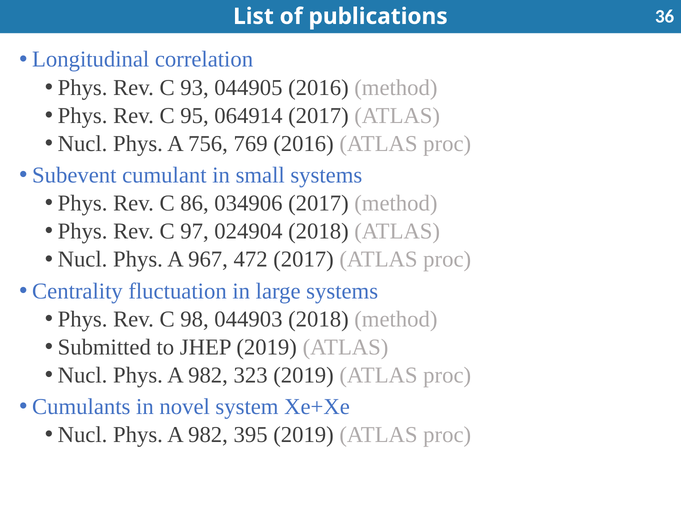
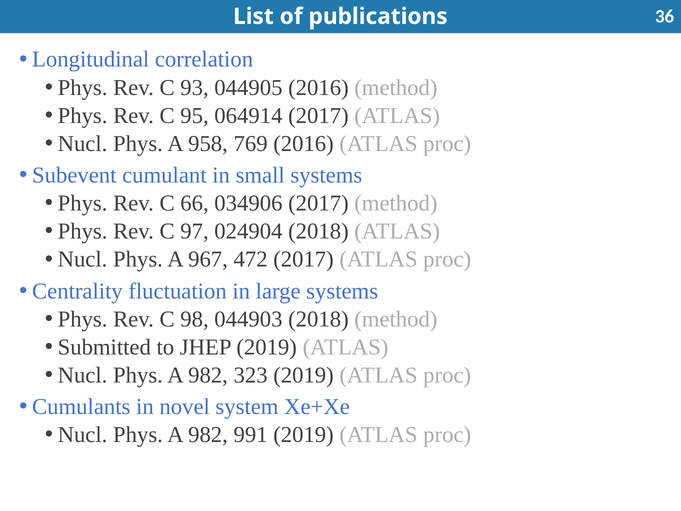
756: 756 -> 958 (208, 144)
86: 86 -> 66 (195, 203)
395: 395 -> 991 (251, 435)
